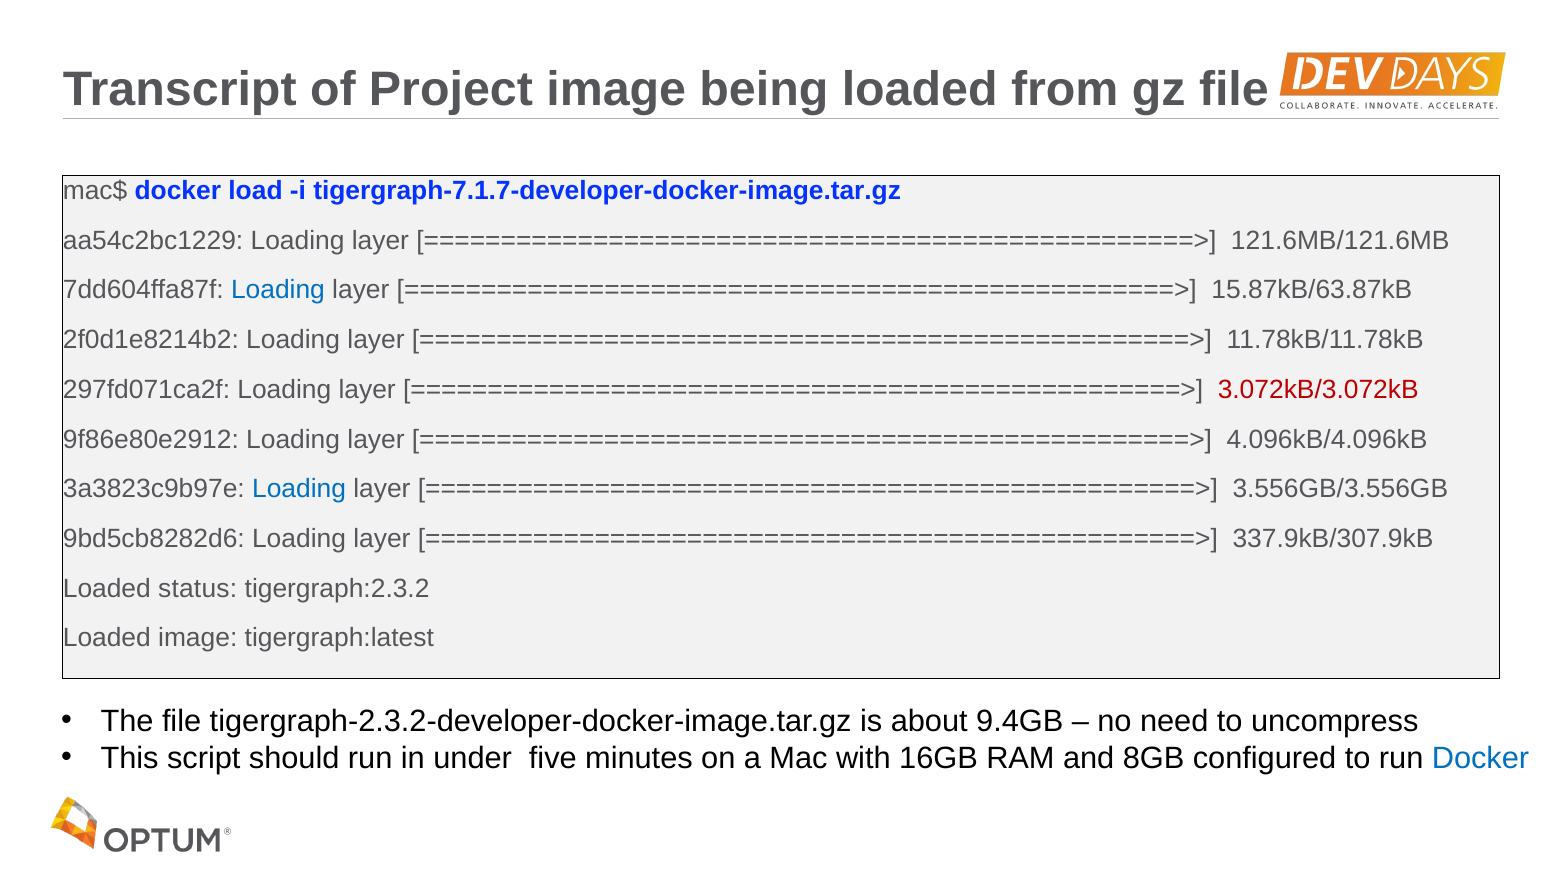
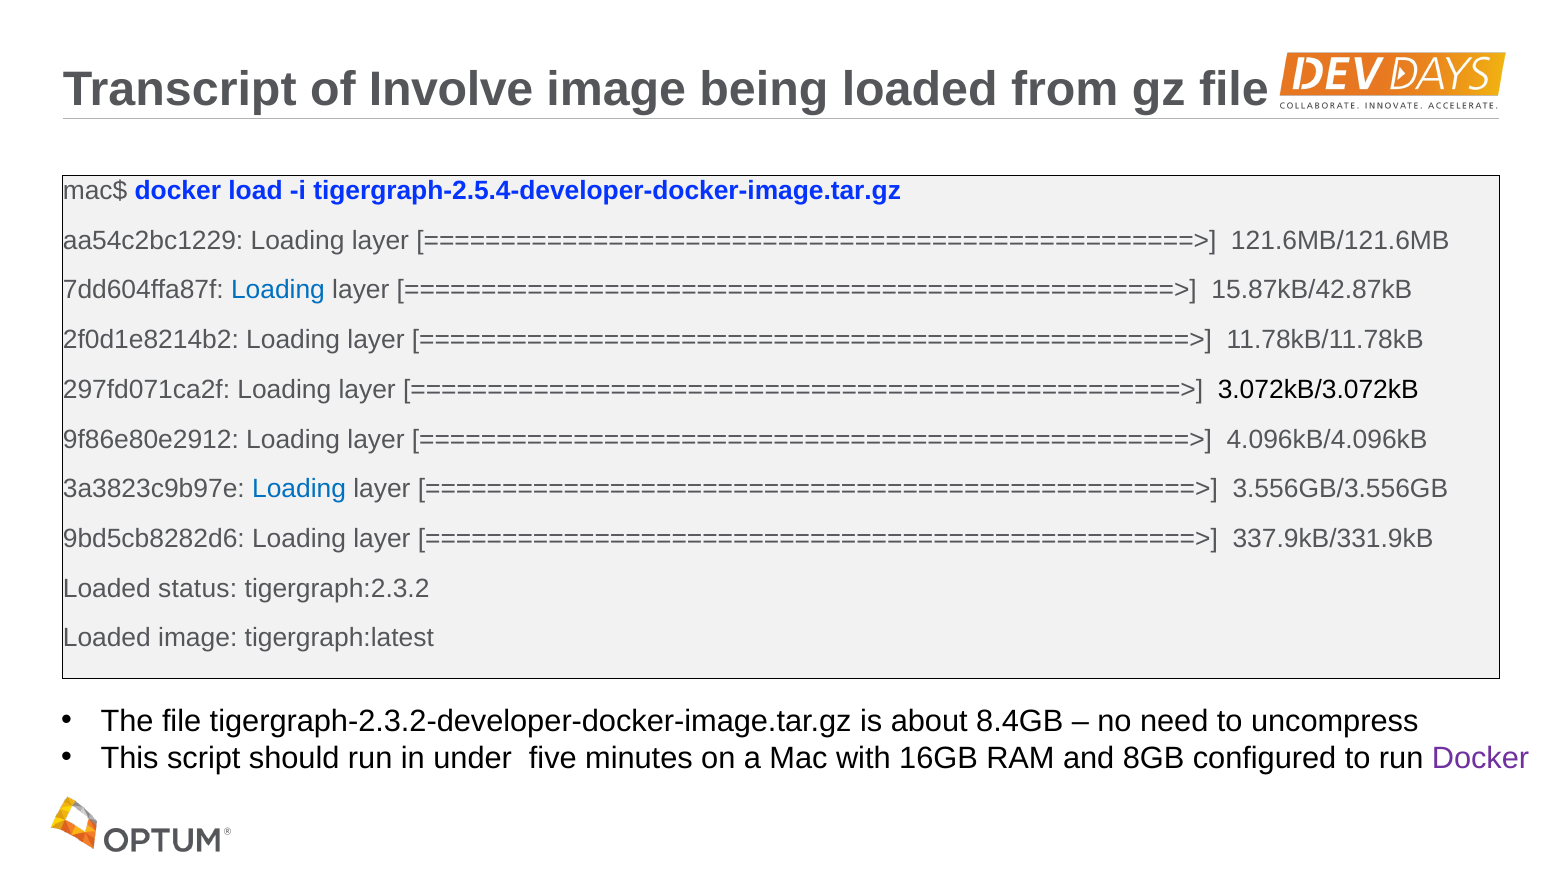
Project: Project -> Involve (451, 90)
tigergraph-7.1.7-developer-docker-image.tar.gz: tigergraph-7.1.7-developer-docker-image.tar.gz -> tigergraph-2.5.4-developer-docker-image.tar.gz (607, 191)
15.87kB/63.87kB: 15.87kB/63.87kB -> 15.87kB/42.87kB (1312, 290)
3.072kB/3.072kB colour: red -> black (1318, 389)
337.9kB/307.9kB: 337.9kB/307.9kB -> 337.9kB/331.9kB (1333, 539)
9.4GB: 9.4GB -> 8.4GB (1020, 721)
Docker colour: blue -> purple (1481, 758)
